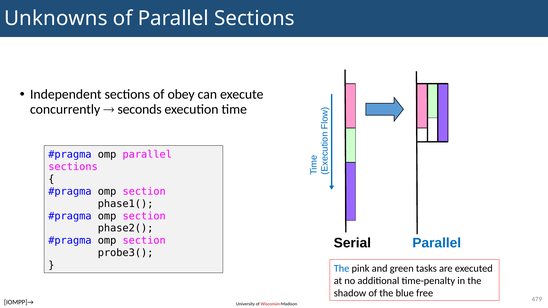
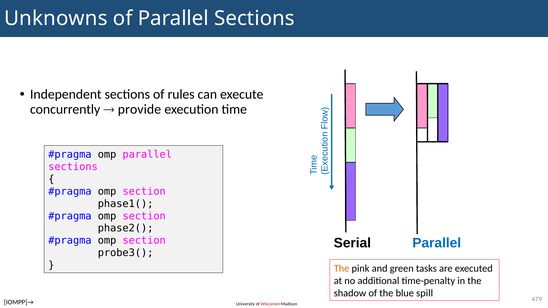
obey: obey -> rules (181, 94)
seconds: seconds -> provide (139, 109)
The colour: blue -> orange (342, 269)
free: free -> spill (425, 293)
